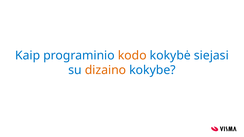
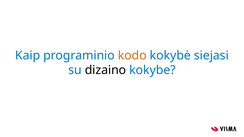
dizaino colour: orange -> black (106, 70)
